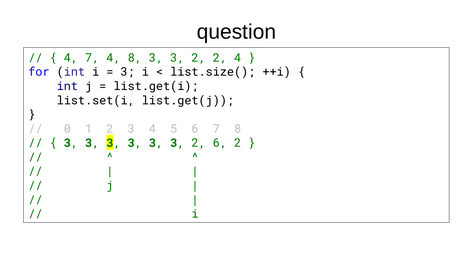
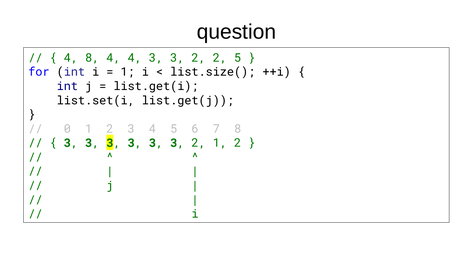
4 7: 7 -> 8 (92, 58)
4 8: 8 -> 4 (135, 58)
2 4: 4 -> 5 (238, 58)
3: 3 -> 1 (128, 72)
2 6: 6 -> 1 (220, 143)
